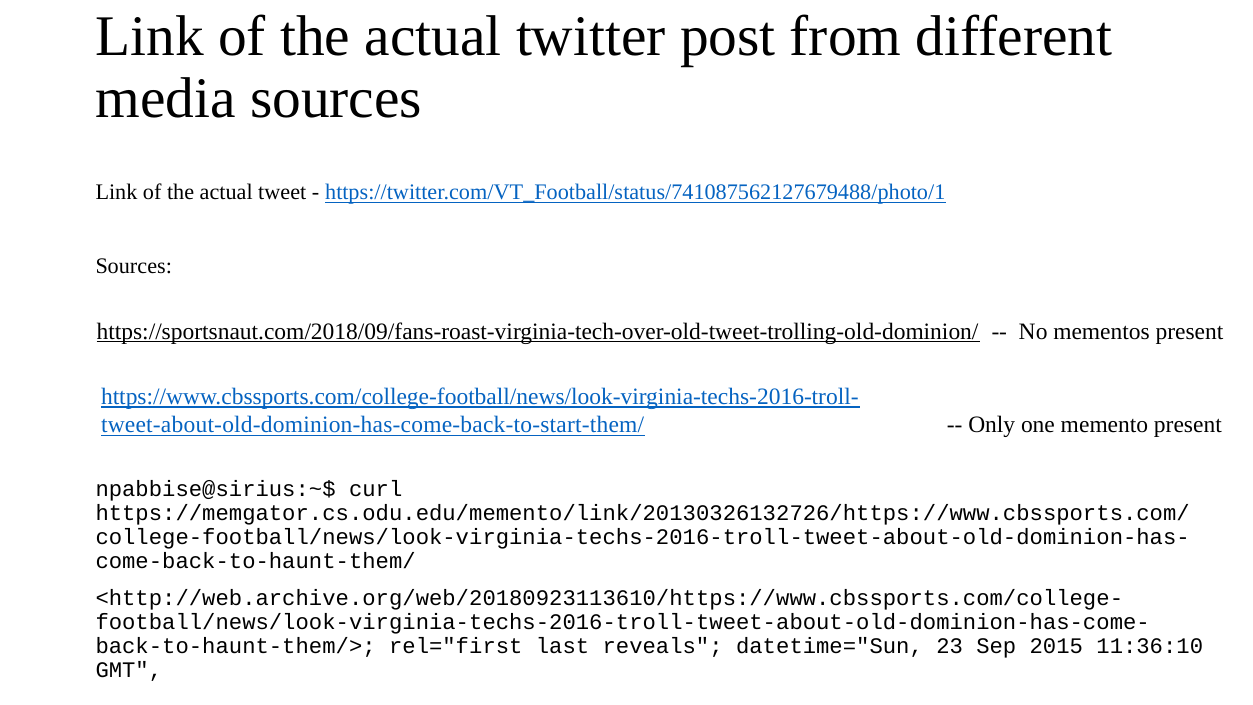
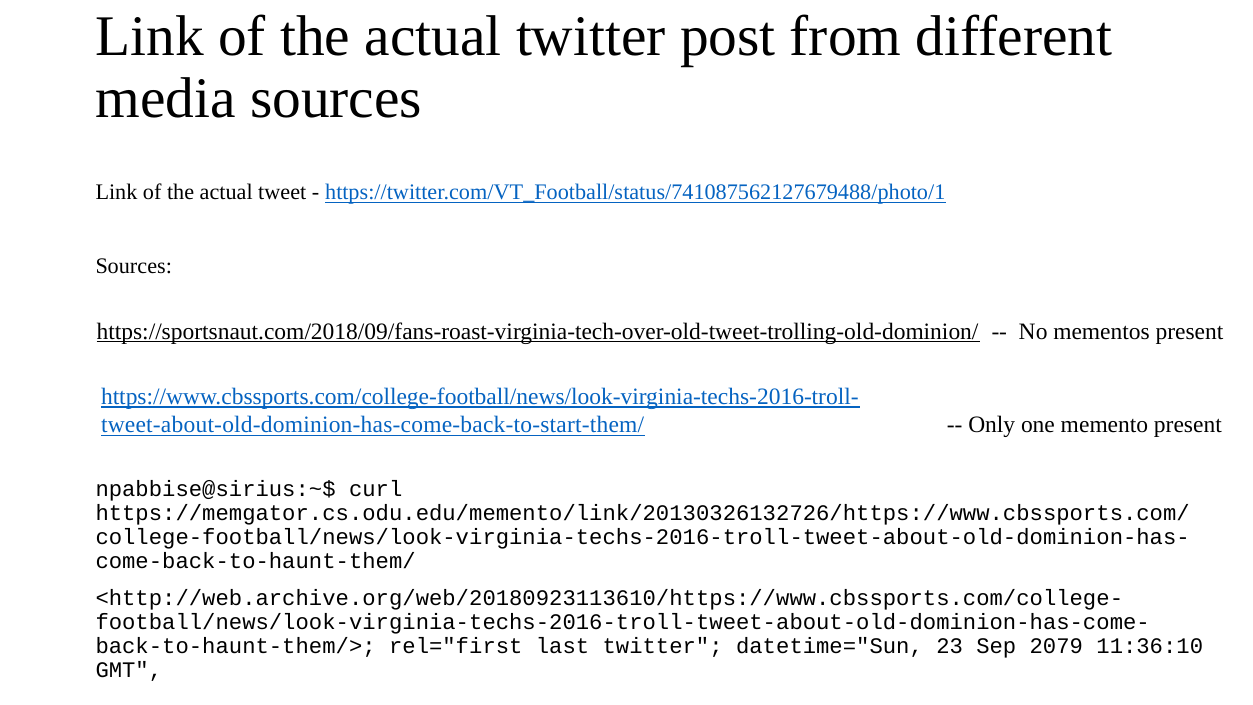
last reveals: reveals -> twitter (663, 646)
2015: 2015 -> 2079 (1056, 646)
